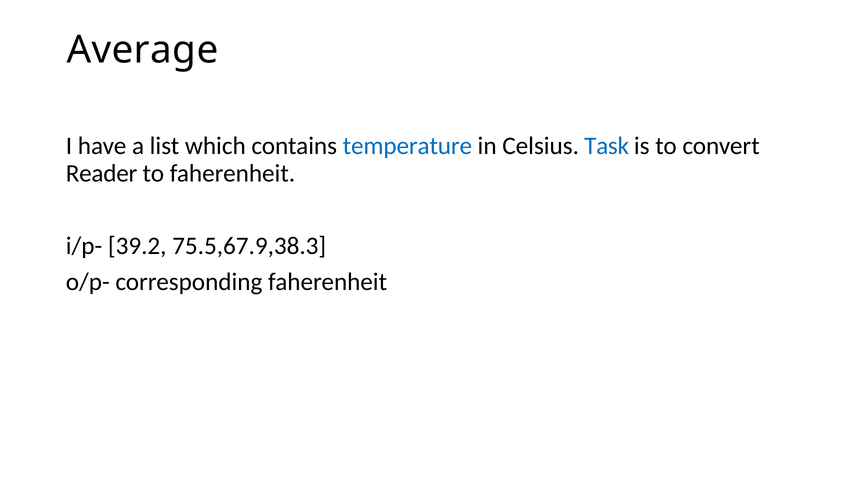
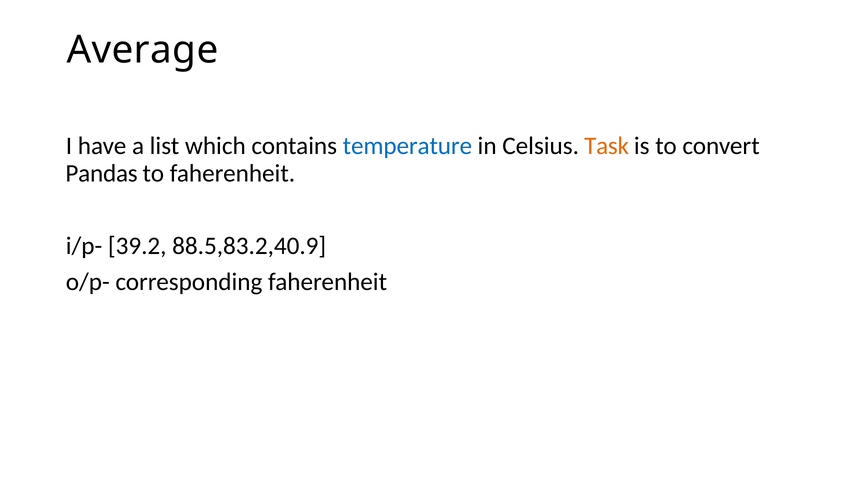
Task colour: blue -> orange (607, 146)
Reader: Reader -> Pandas (102, 173)
75.5,67.9,38.3: 75.5,67.9,38.3 -> 88.5,83.2,40.9 (249, 246)
